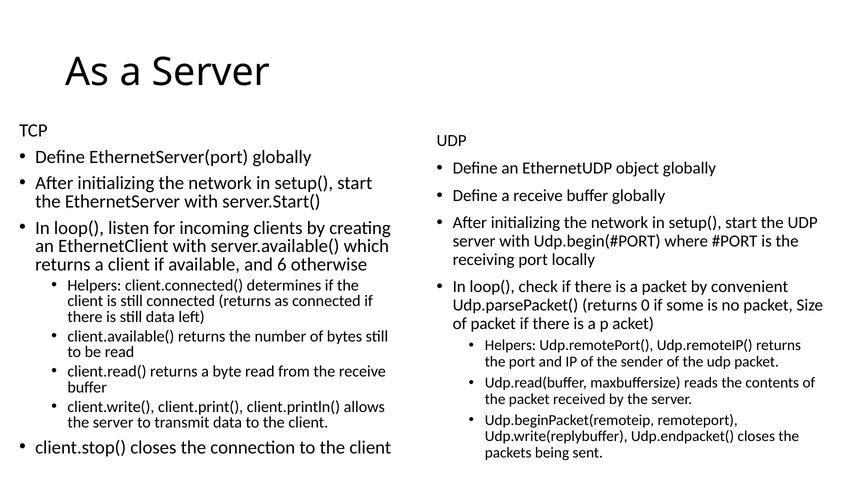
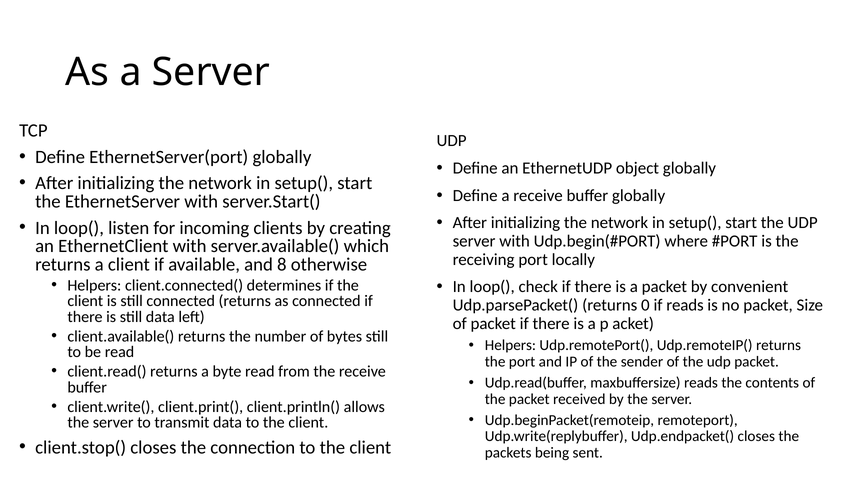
6: 6 -> 8 (282, 264)
if some: some -> reads (685, 305)
